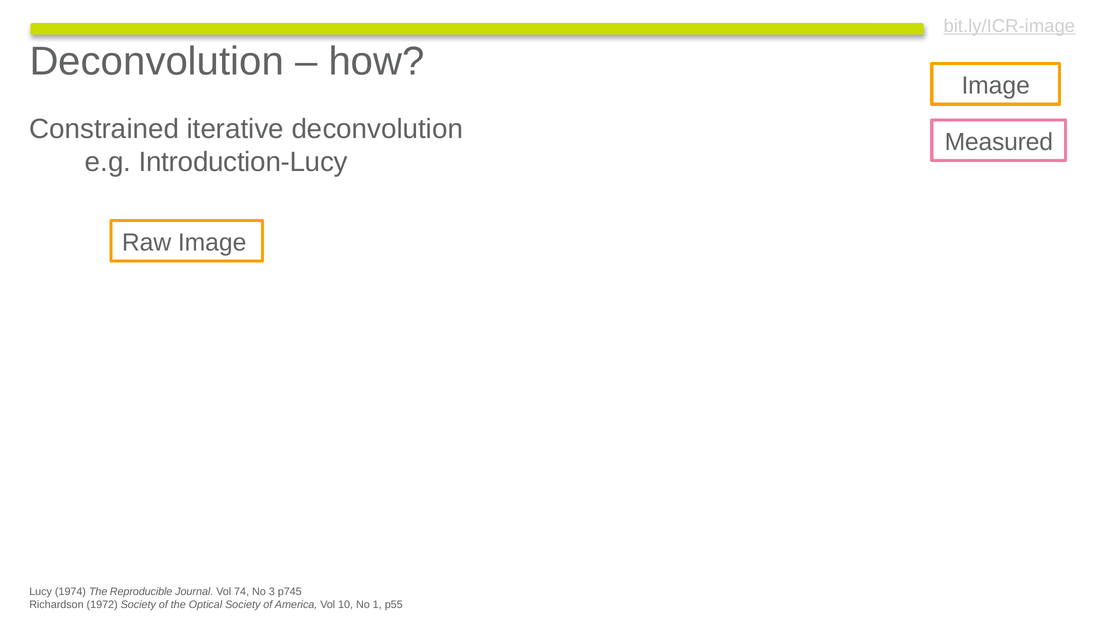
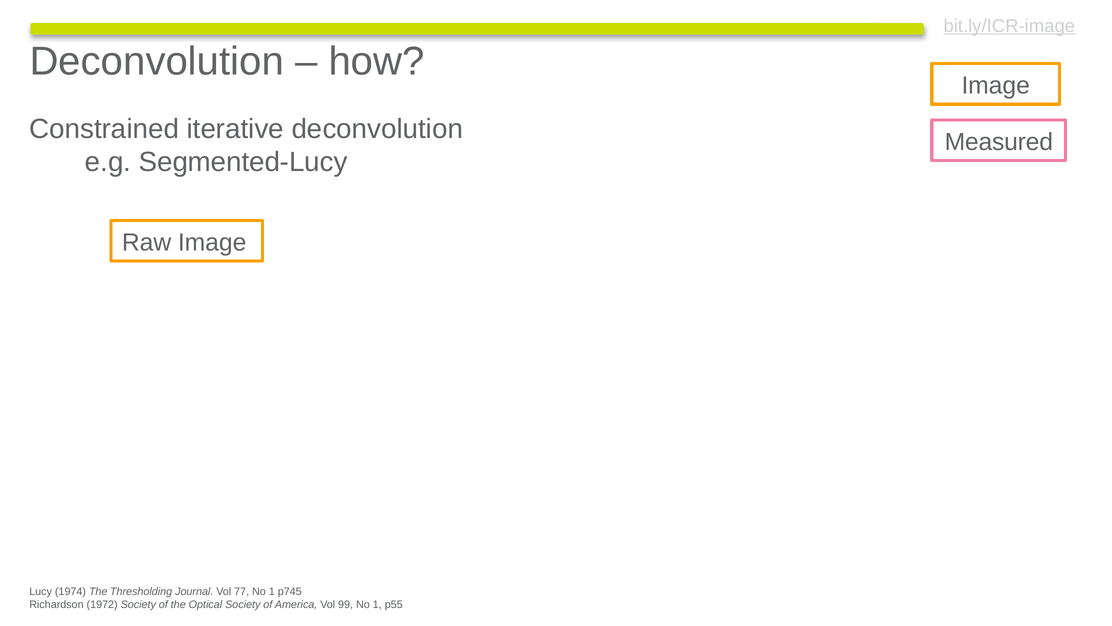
Introduction-Lucy: Introduction-Lucy -> Segmented-Lucy (243, 162)
Reproducible: Reproducible -> Thresholding (141, 591)
74: 74 -> 77 (242, 591)
3: 3 -> 1 (272, 591)
10: 10 -> 99 (346, 604)
